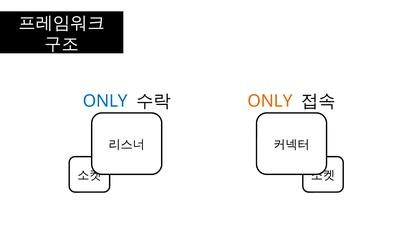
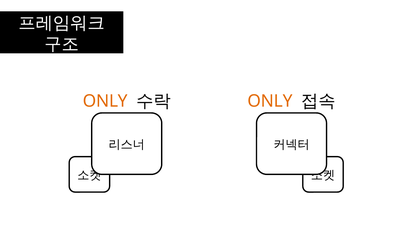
ONLY colour: blue -> orange (105, 101)
